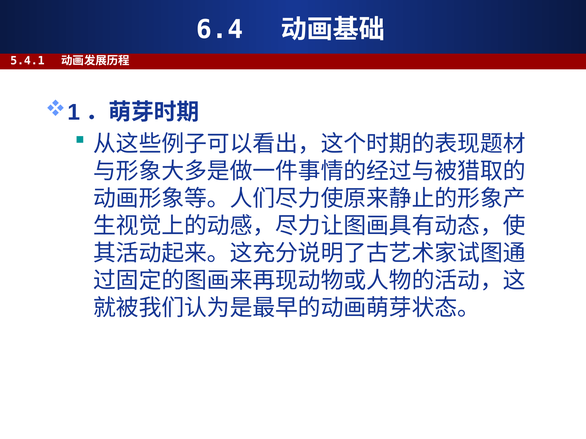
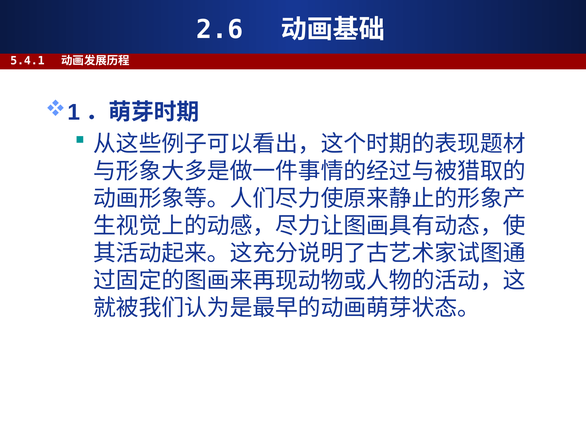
6.4: 6.4 -> 2.6 (220, 30)
